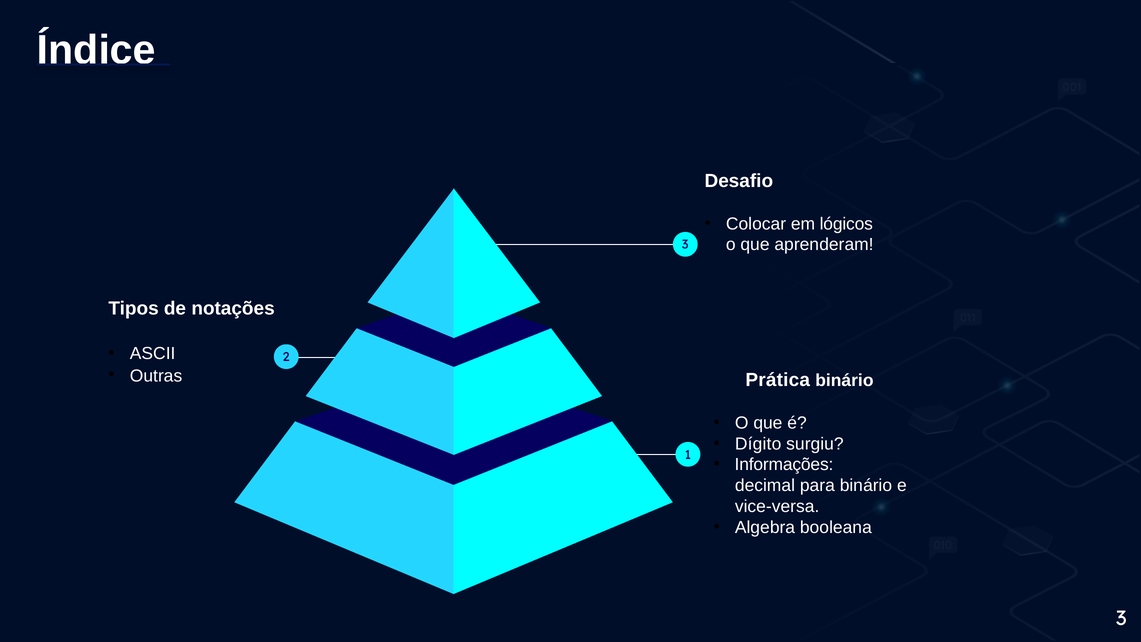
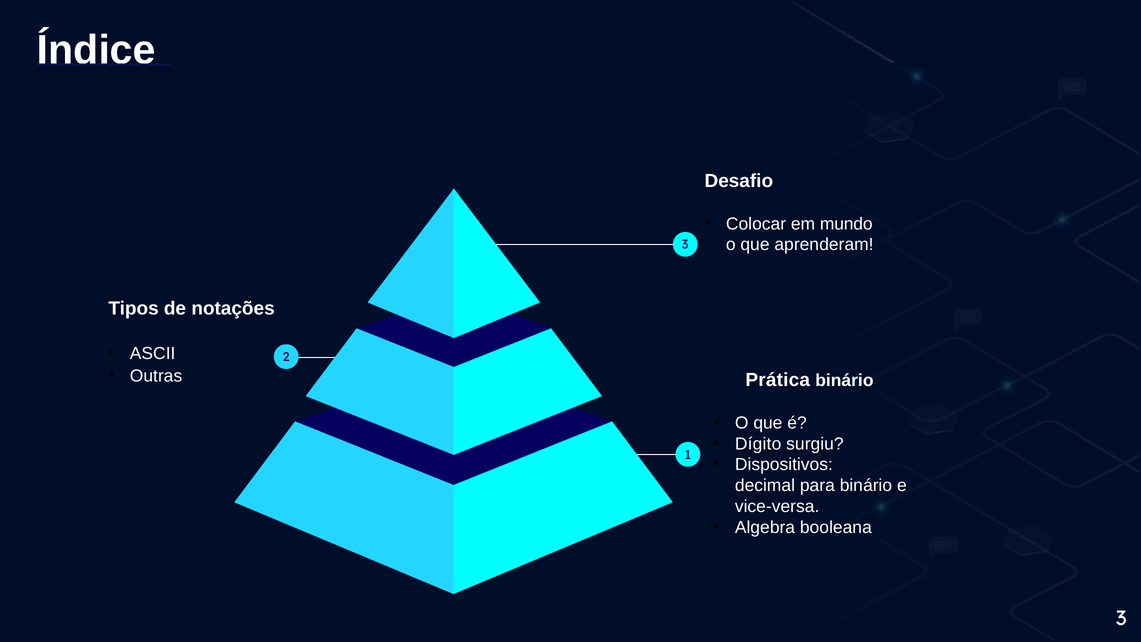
lógicos: lógicos -> mundo (846, 224)
Informações: Informações -> Dispositivos (784, 465)
